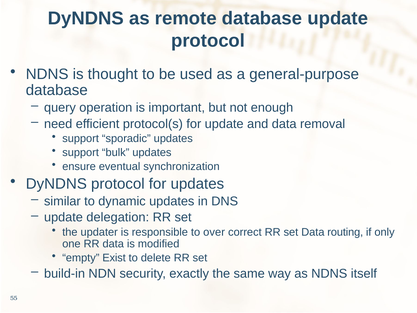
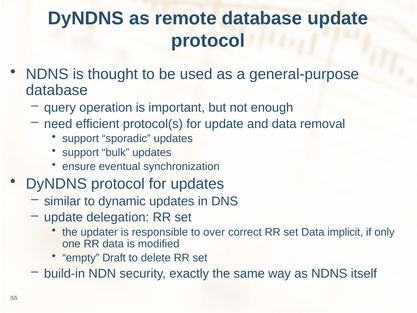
routing: routing -> implicit (345, 232)
Exist: Exist -> Draft (114, 258)
